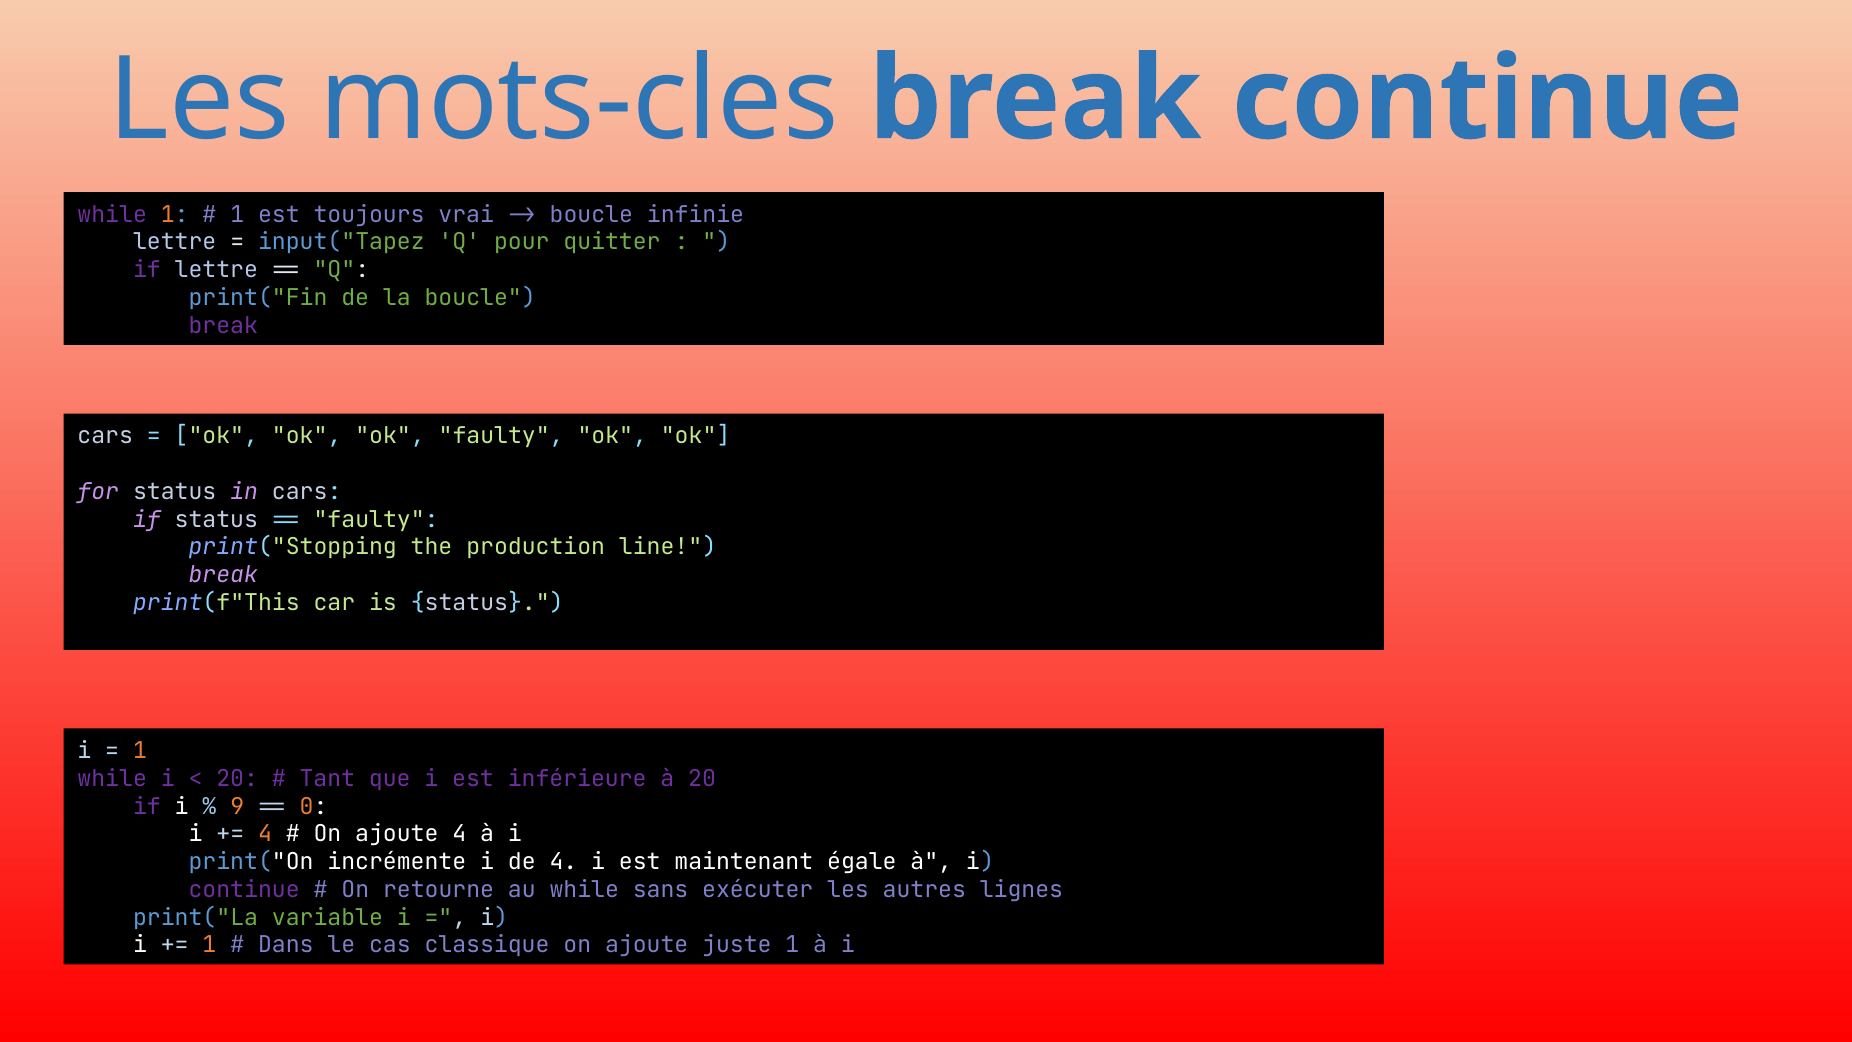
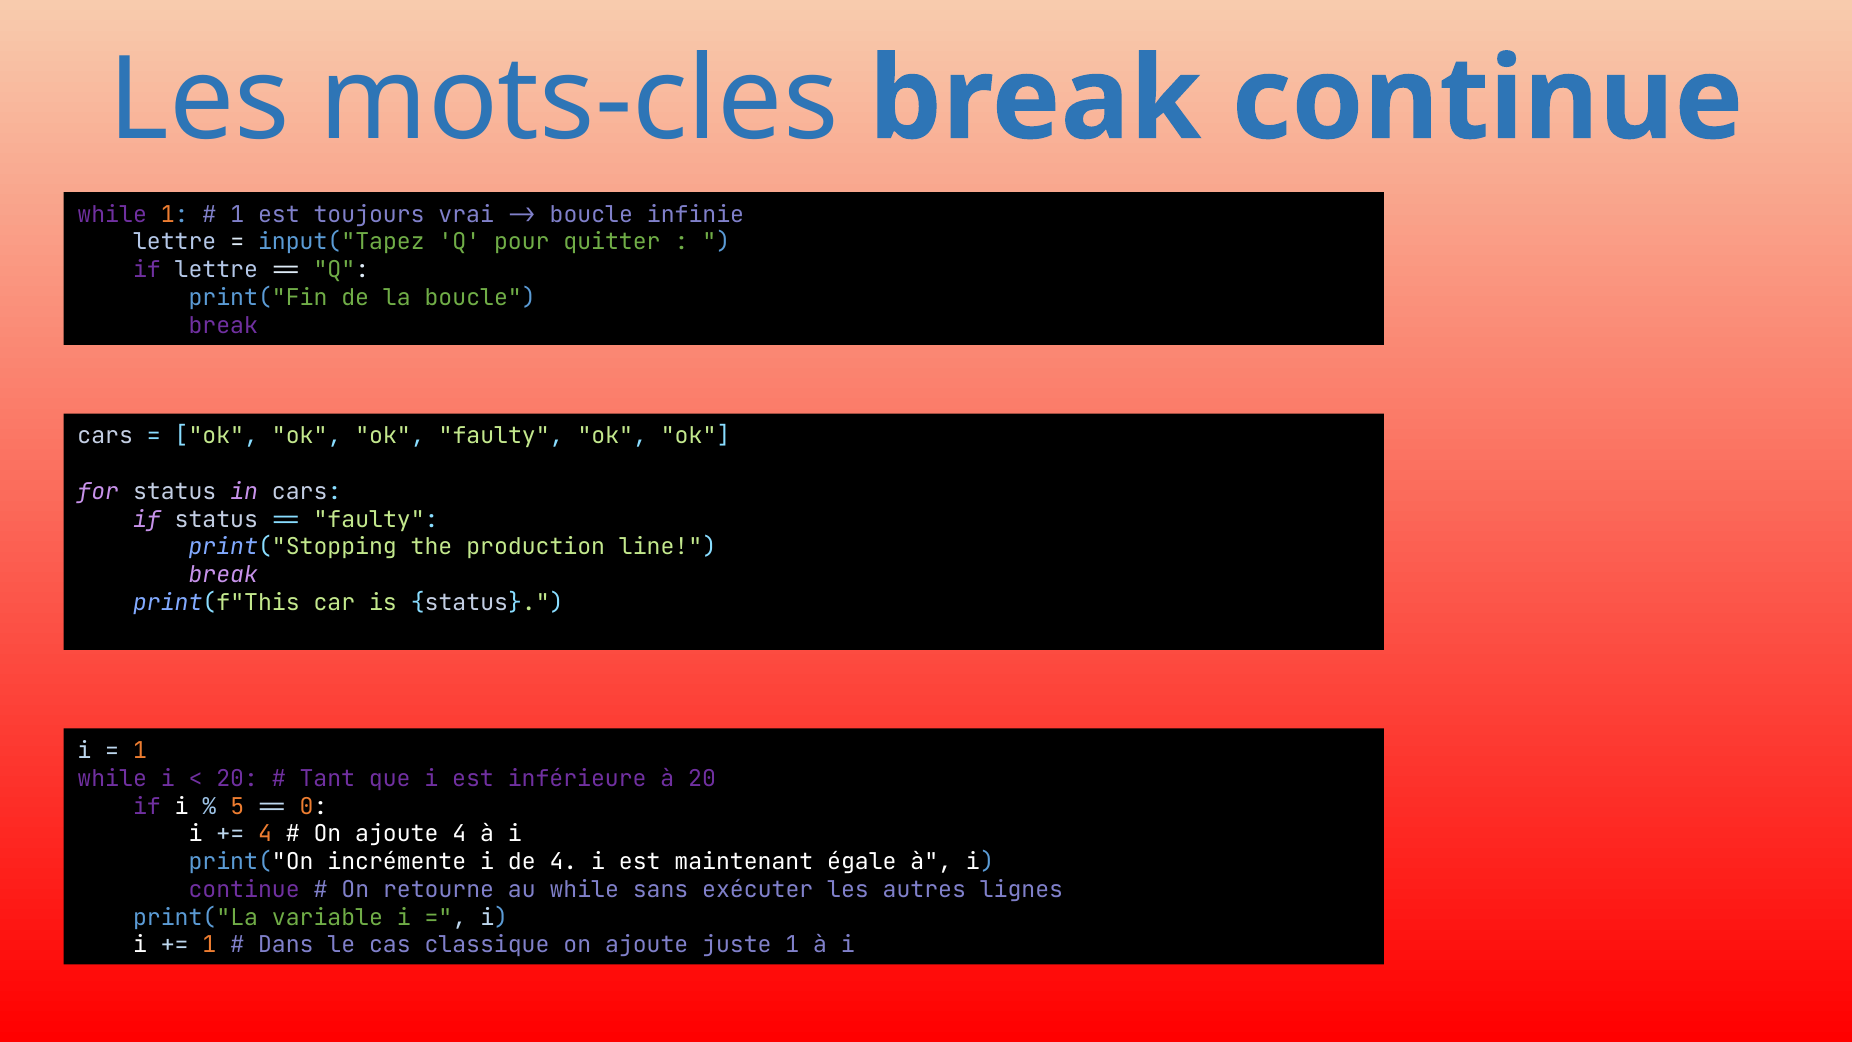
9: 9 -> 5 (237, 806)
